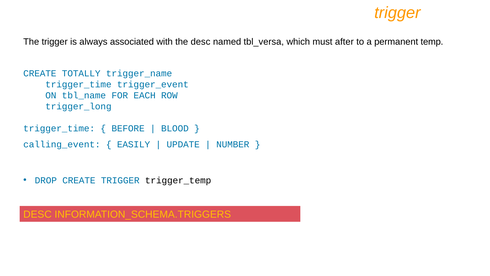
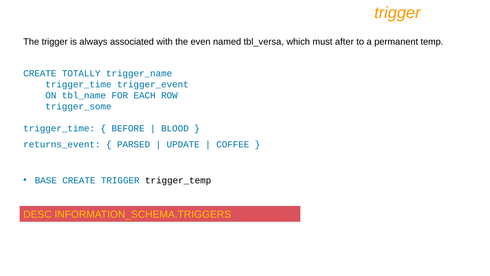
the desc: desc -> even (201, 42)
trigger_long: trigger_long -> trigger_some (78, 106)
calling_event: calling_event -> returns_event (62, 144)
EASILY: EASILY -> PARSED (134, 144)
NUMBER: NUMBER -> COFFEE (233, 144)
DROP: DROP -> BASE (46, 180)
